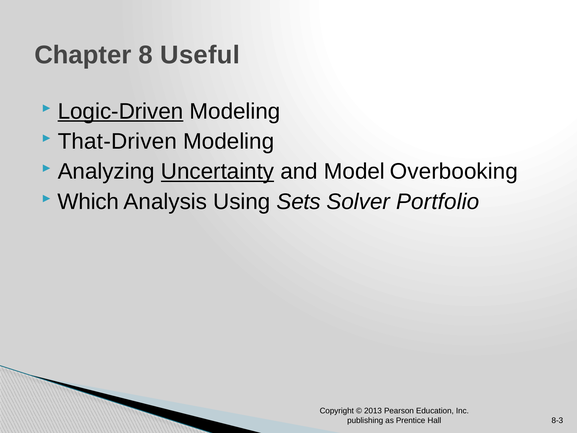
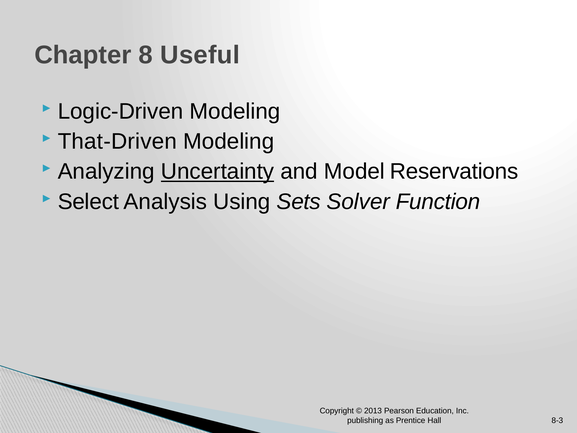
Logic-Driven underline: present -> none (121, 111)
Overbooking: Overbooking -> Reservations (454, 171)
Which: Which -> Select (88, 202)
Portfolio: Portfolio -> Function (438, 202)
